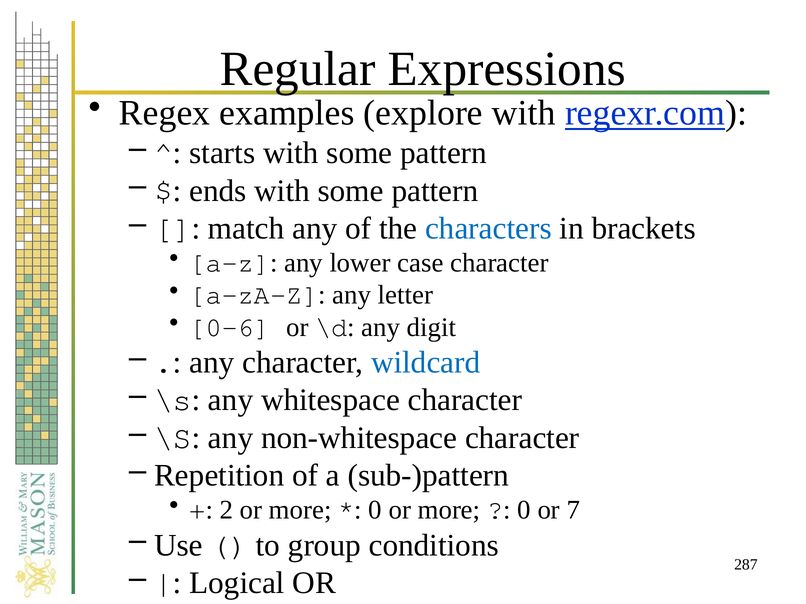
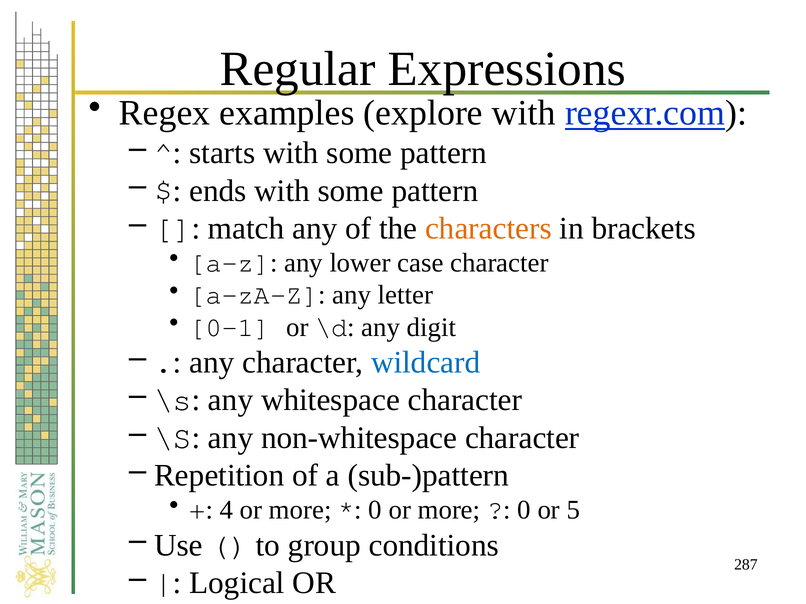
characters colour: blue -> orange (488, 229)
0-6: 0-6 -> 0-1 (230, 328)
2: 2 -> 4 (226, 510)
7: 7 -> 5 (573, 510)
